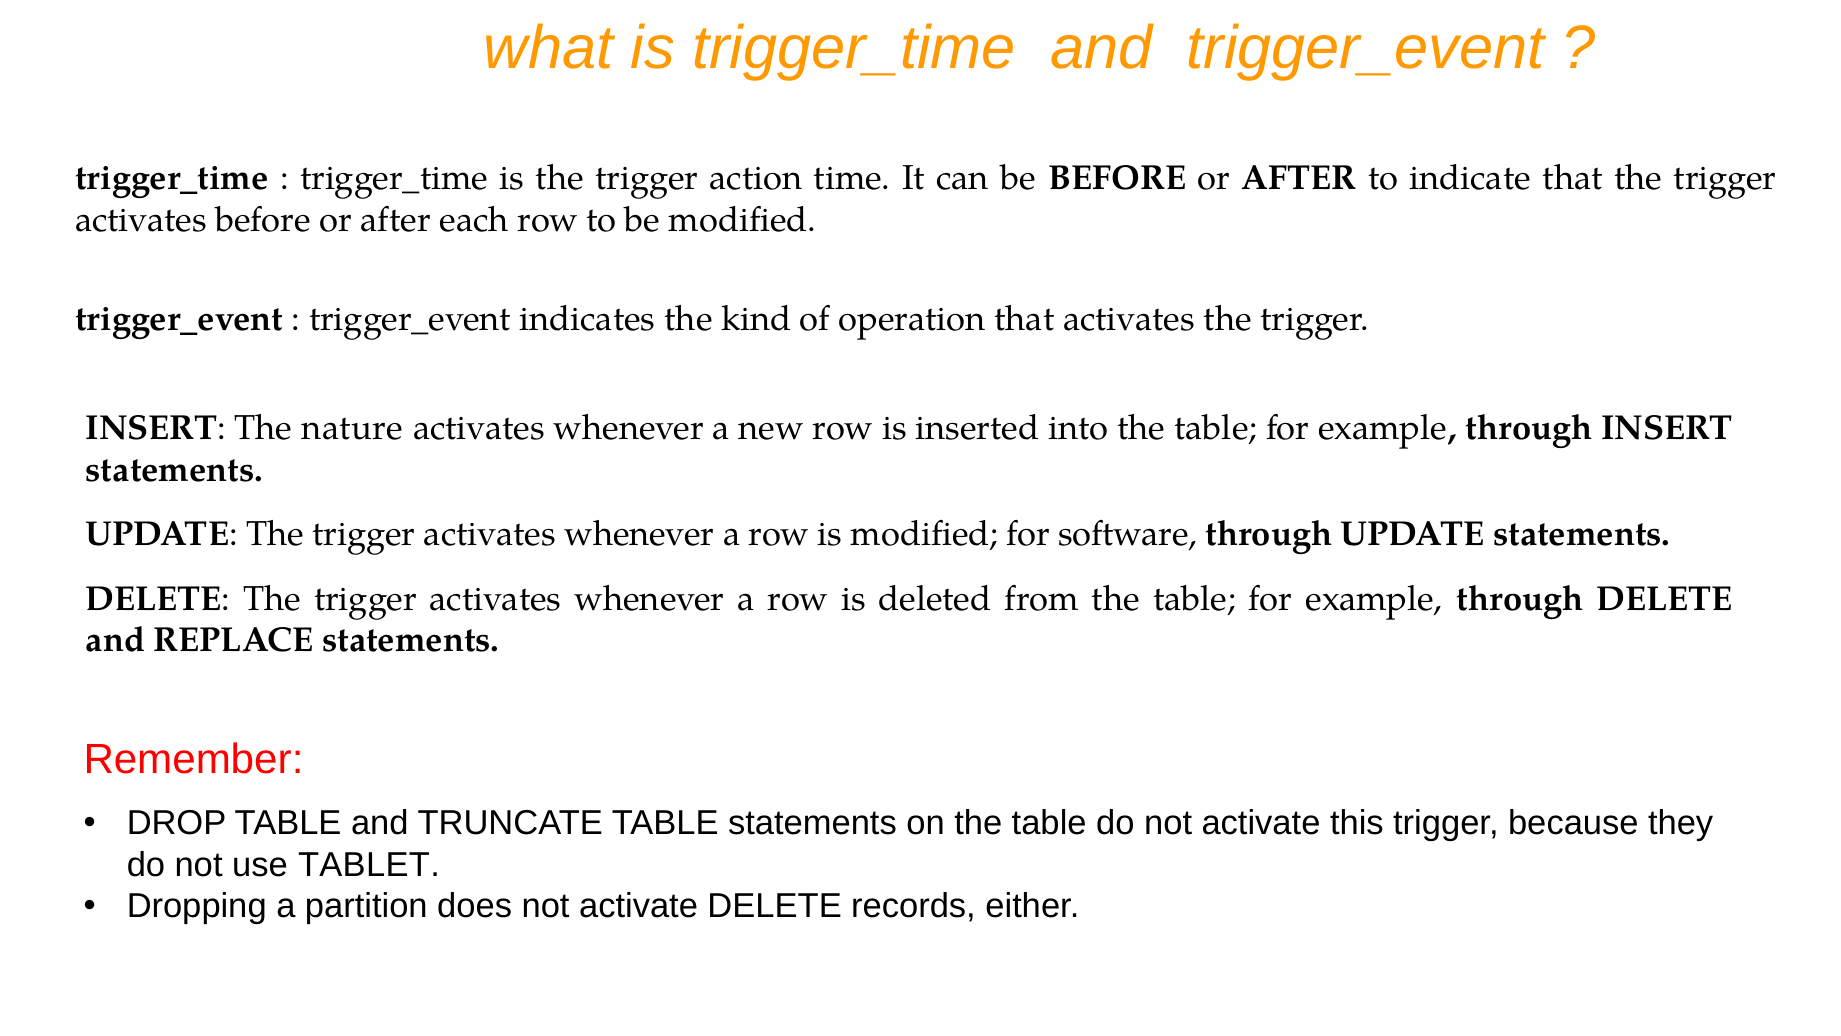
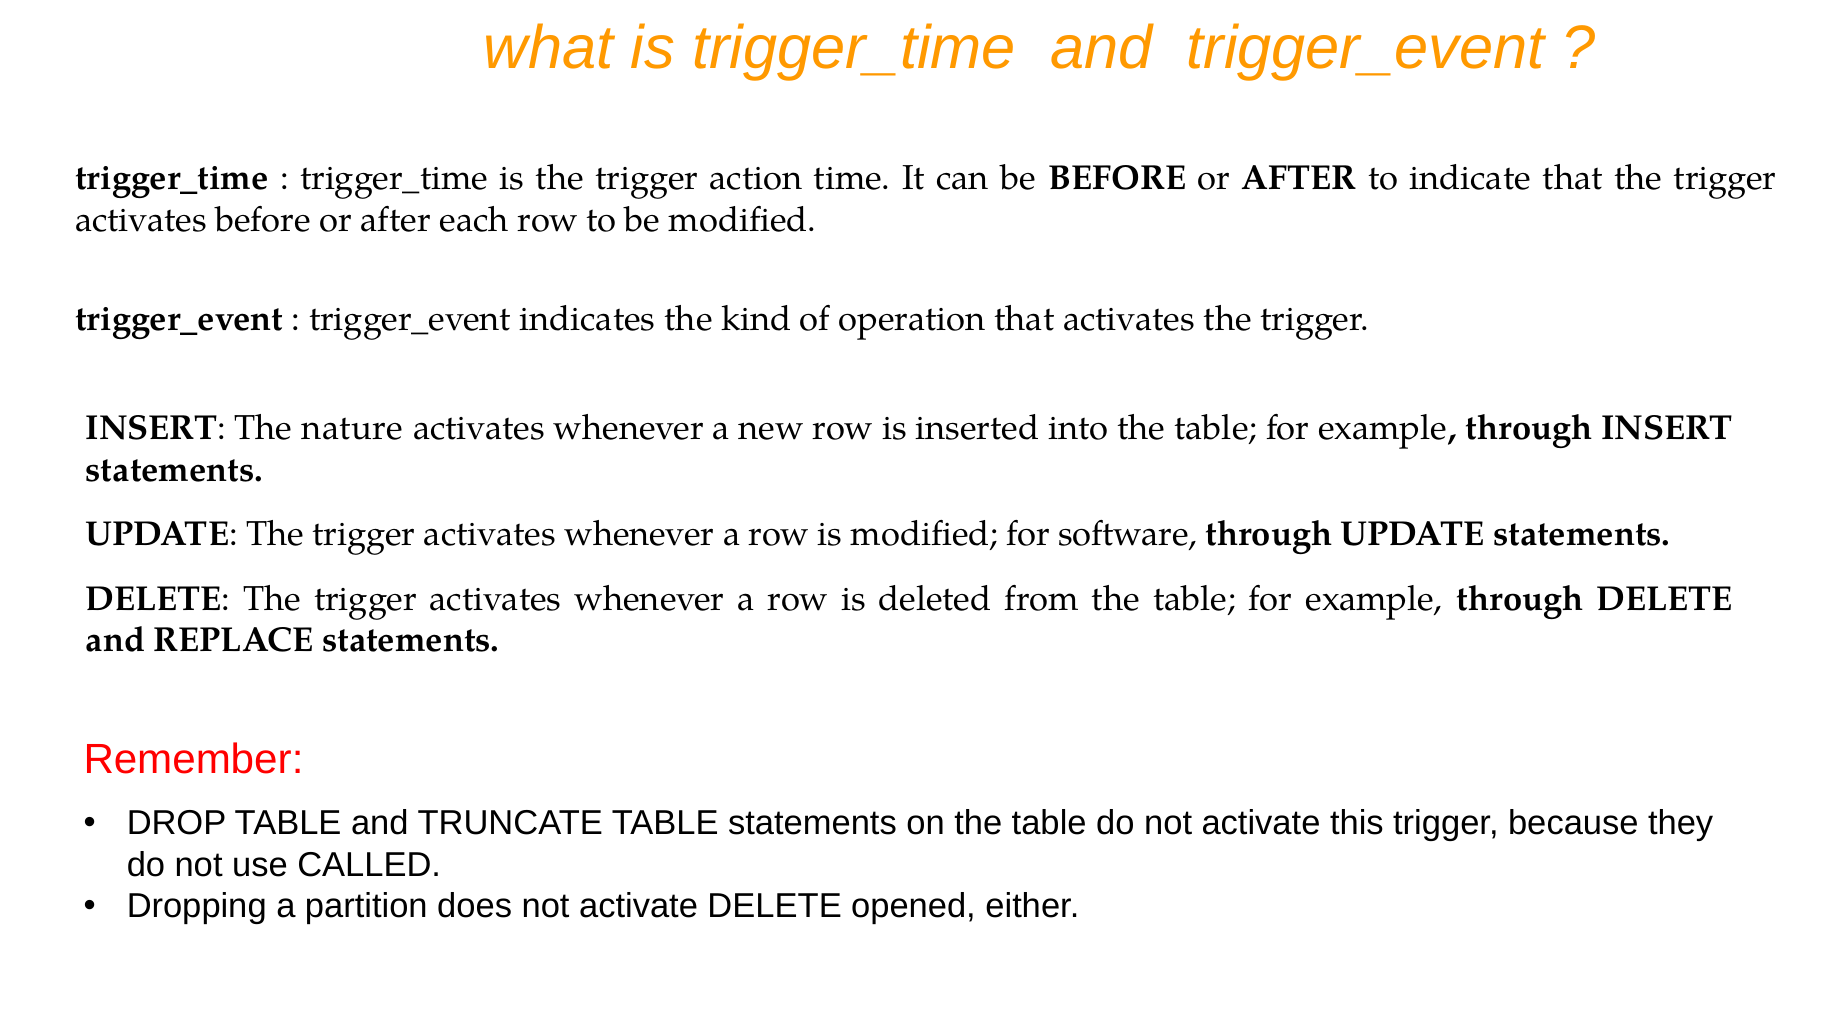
TABLET: TABLET -> CALLED (369, 865)
records: records -> opened (913, 906)
